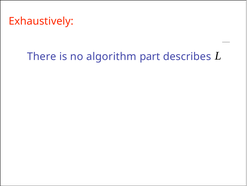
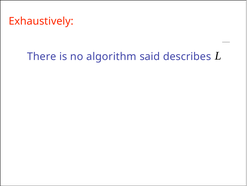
part: part -> said (150, 56)
